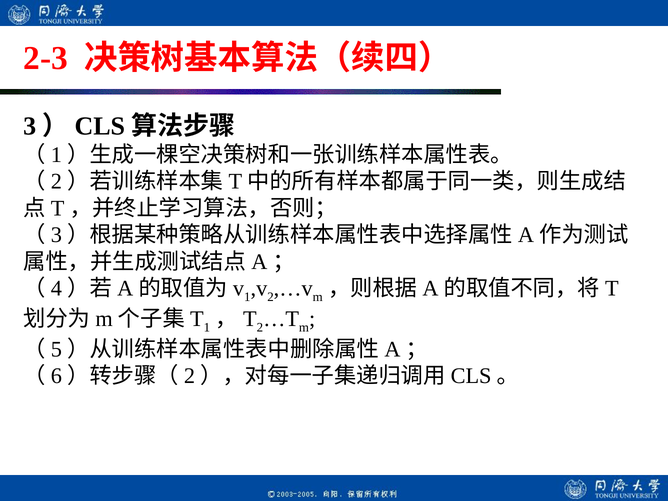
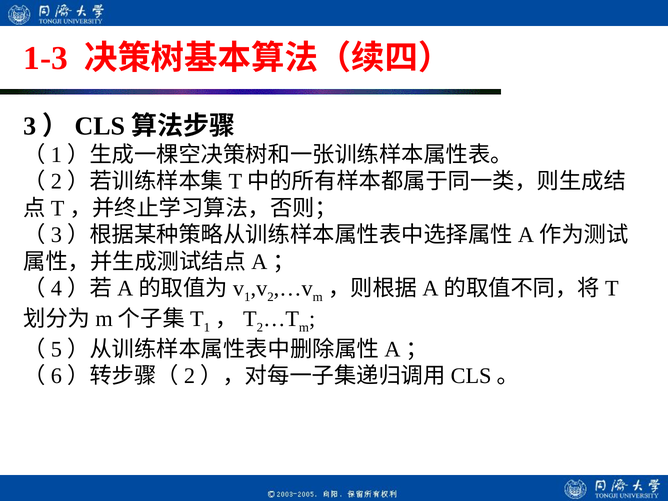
2-3: 2-3 -> 1-3 (46, 58)
